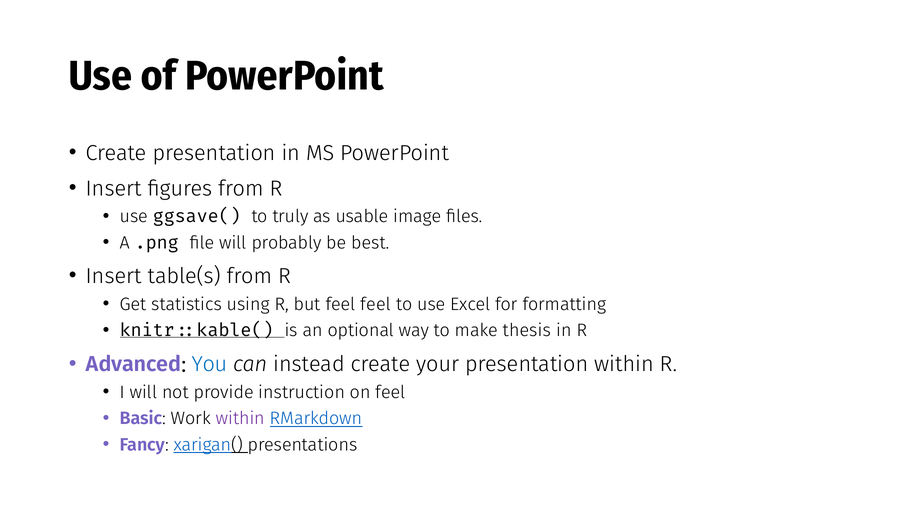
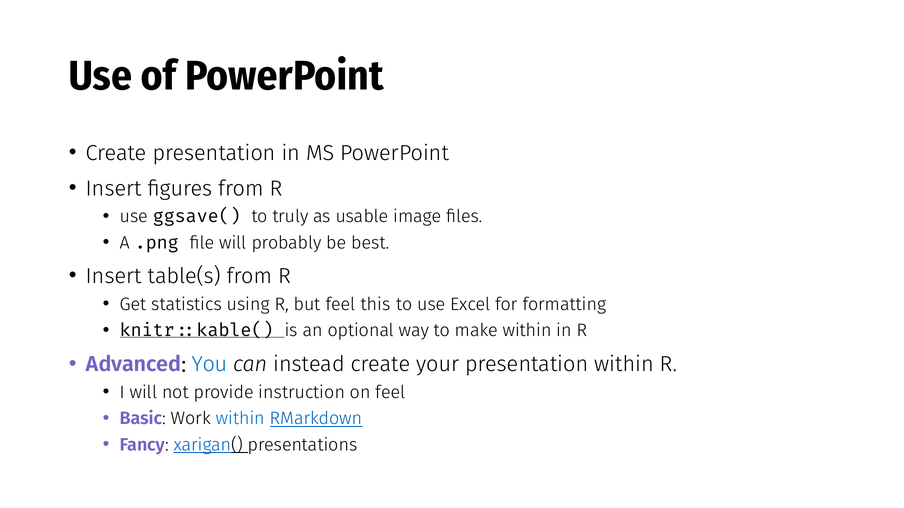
feel feel: feel -> this (376, 305)
make thesis: thesis -> within (527, 331)
within colour: purple -> blue (240, 419)
